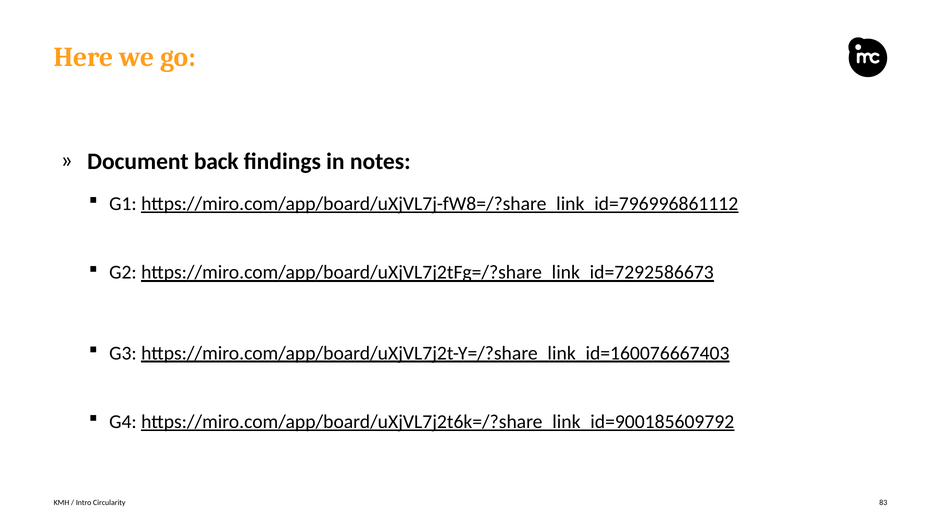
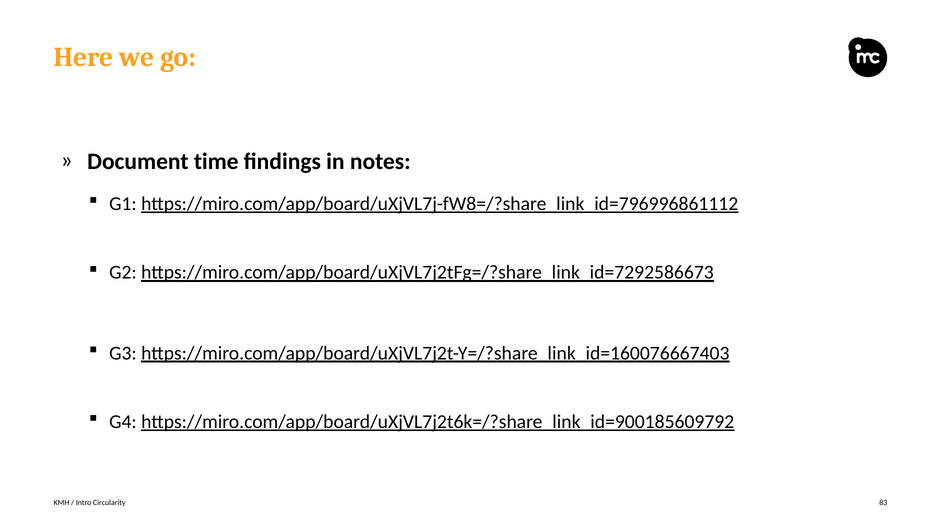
back: back -> time (216, 162)
